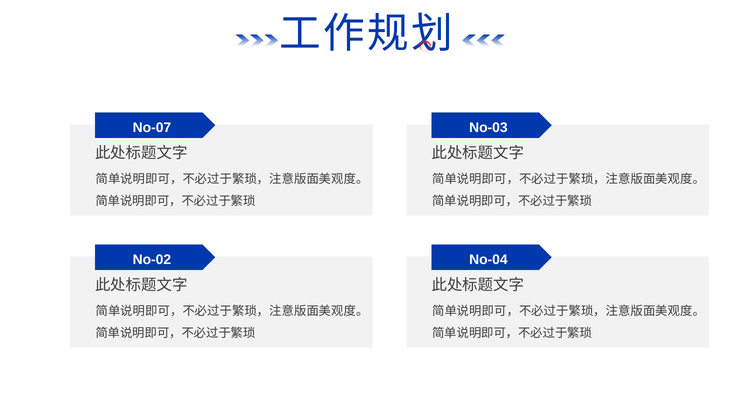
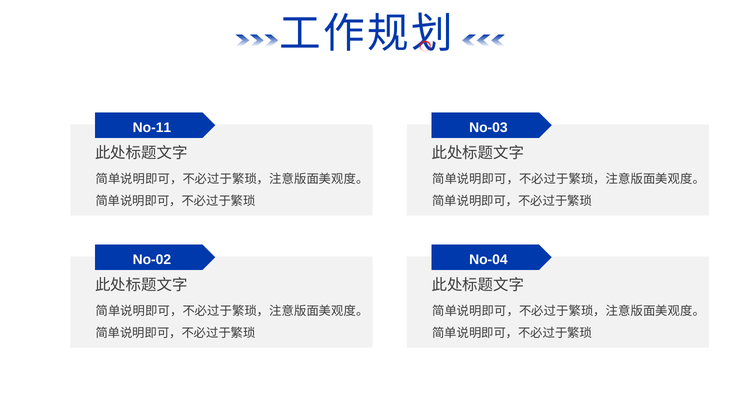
No-07: No-07 -> No-11 (152, 128)
